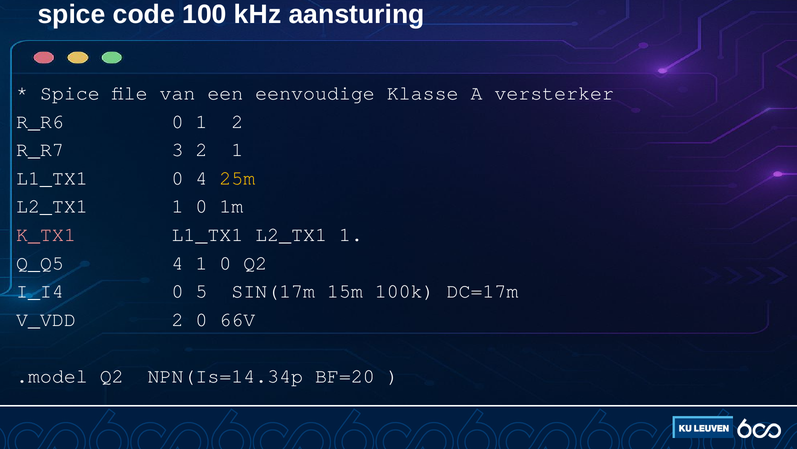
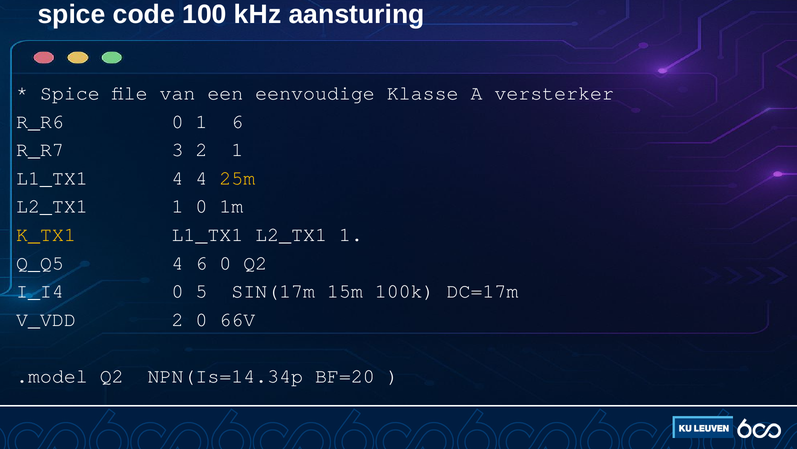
1 2: 2 -> 6 (237, 121)
L1_TX1 0: 0 -> 4 (178, 178)
K_TX1 colour: pink -> yellow (46, 234)
4 1: 1 -> 6 (201, 263)
